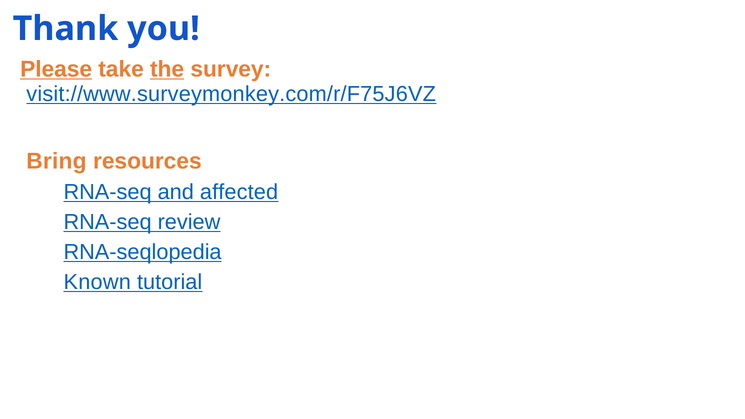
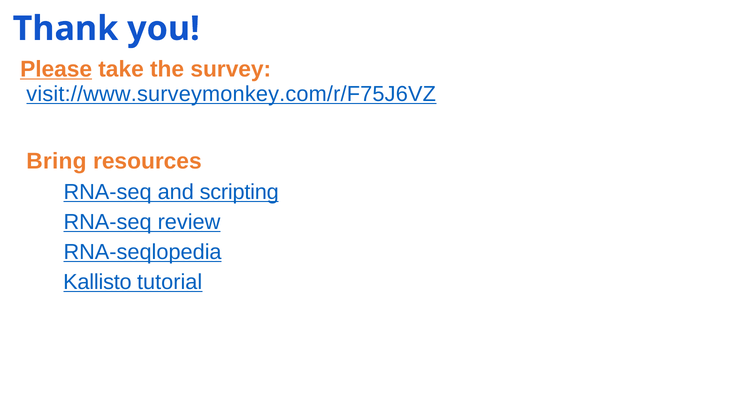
the underline: present -> none (167, 69)
affected: affected -> scripting (239, 192)
Known: Known -> Kallisto (97, 282)
